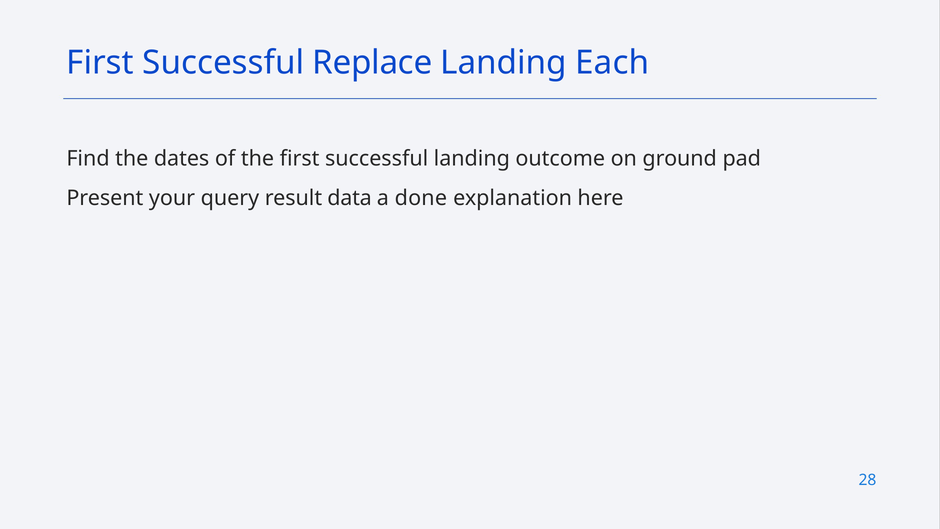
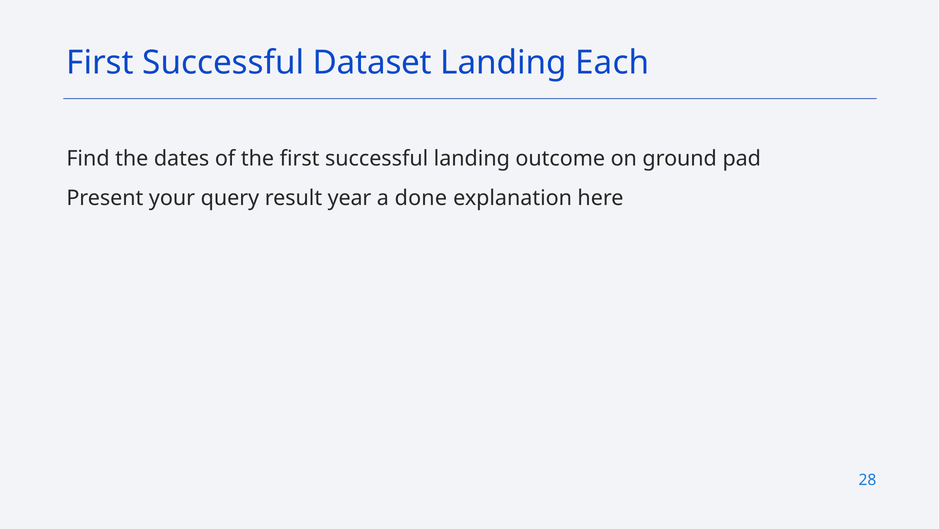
Replace: Replace -> Dataset (372, 63)
data: data -> year (350, 198)
